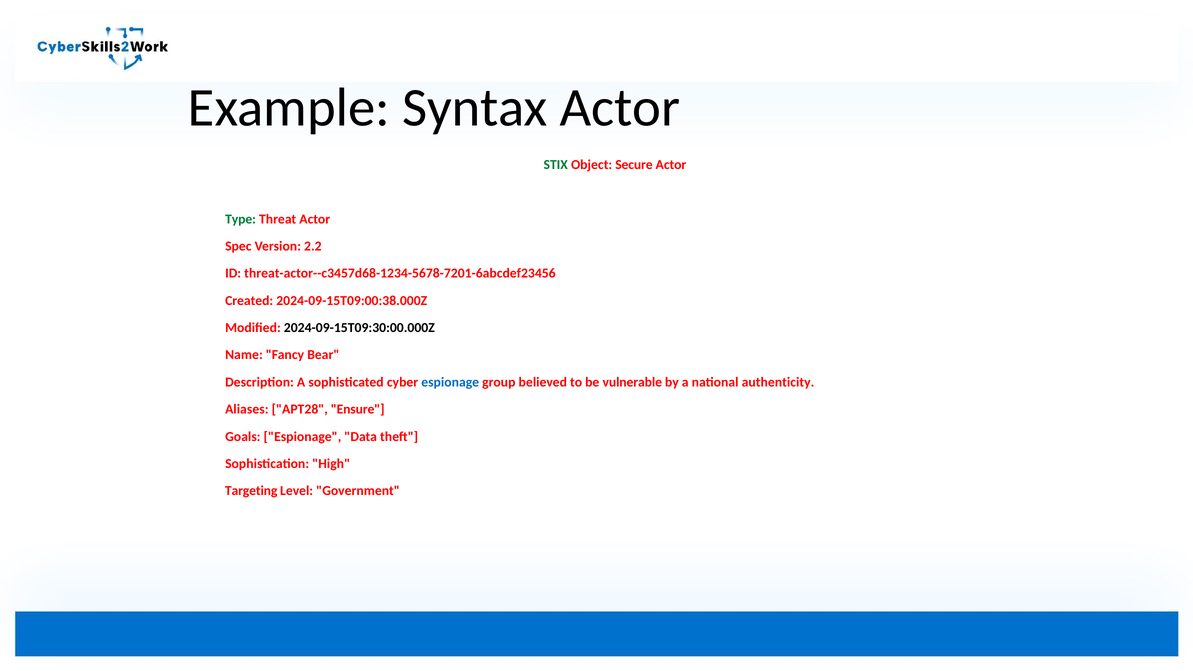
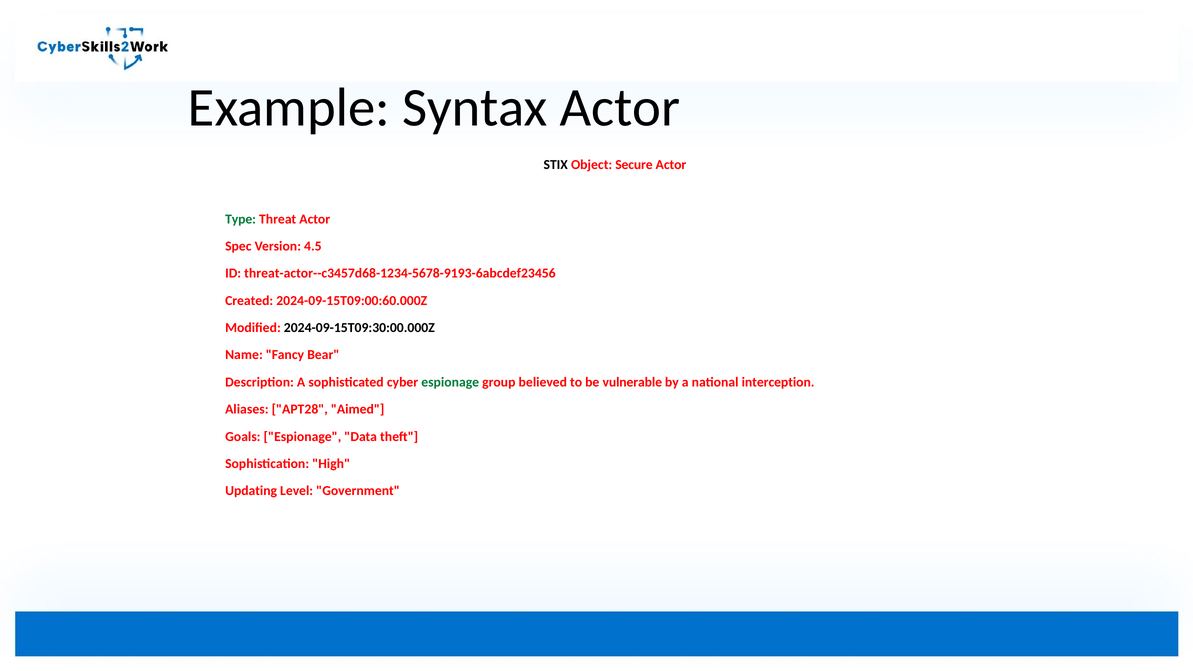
STIX colour: green -> black (556, 165)
2.2: 2.2 -> 4.5 (313, 246)
threat-actor--c3457d68-1234-5678-7201-6abcdef23456: threat-actor--c3457d68-1234-5678-7201-6abcdef23456 -> threat-actor--c3457d68-1234-5678-9193-6abcdef23456 (400, 273)
2024-09-15T09:00:38.000Z: 2024-09-15T09:00:38.000Z -> 2024-09-15T09:00:60.000Z (352, 301)
espionage colour: blue -> green (450, 382)
authenticity: authenticity -> interception (778, 382)
Ensure: Ensure -> Aimed (358, 409)
Targeting: Targeting -> Updating (251, 491)
